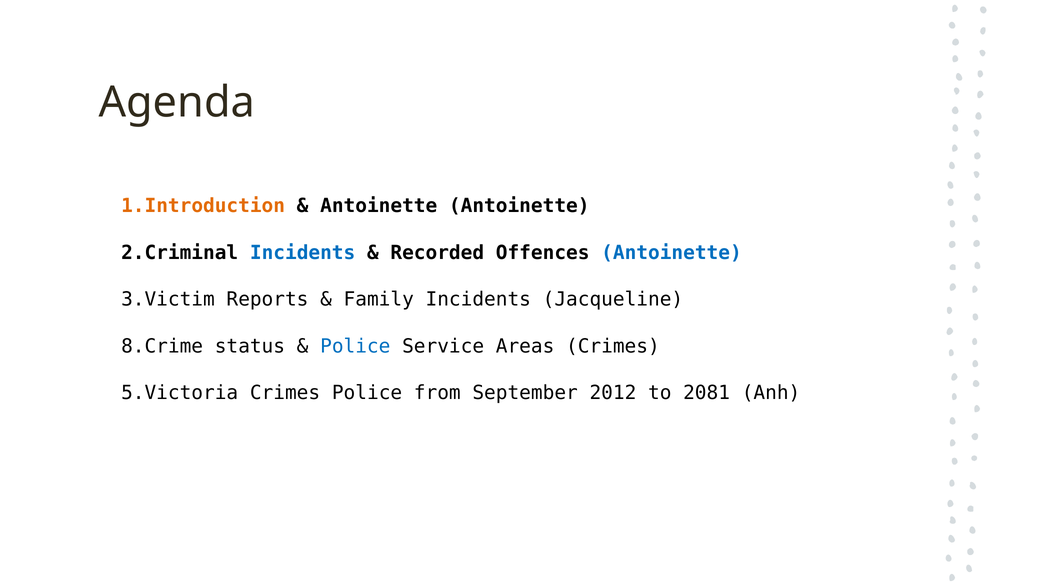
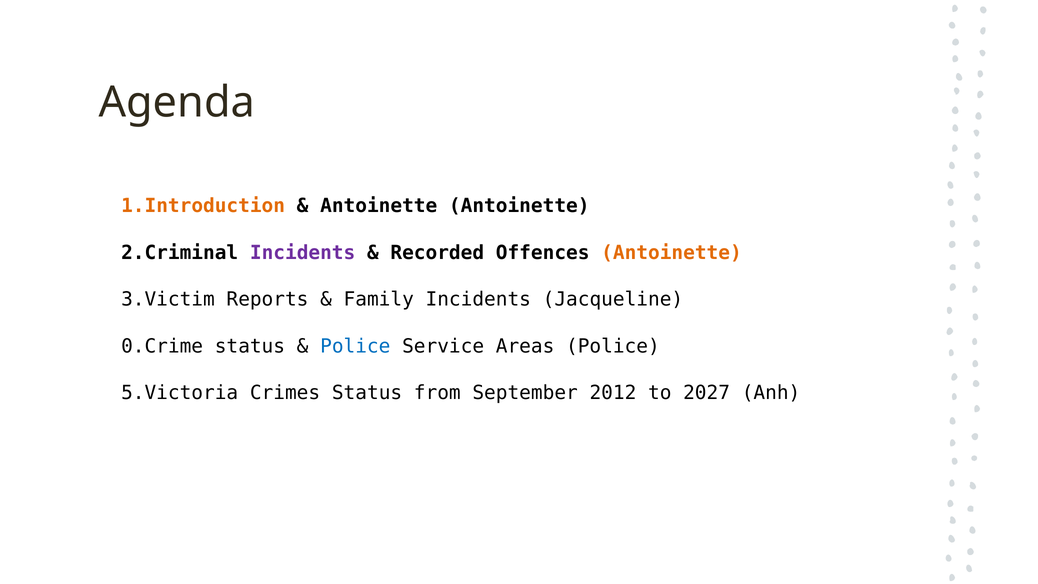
Incidents colour: blue -> purple (303, 253)
Antoinette colour: blue -> orange (671, 253)
8.Crime: 8.Crime -> 0.Crime (162, 346)
Areas Crimes: Crimes -> Police (613, 346)
Crimes Police: Police -> Status (367, 393)
2081: 2081 -> 2027 (707, 393)
